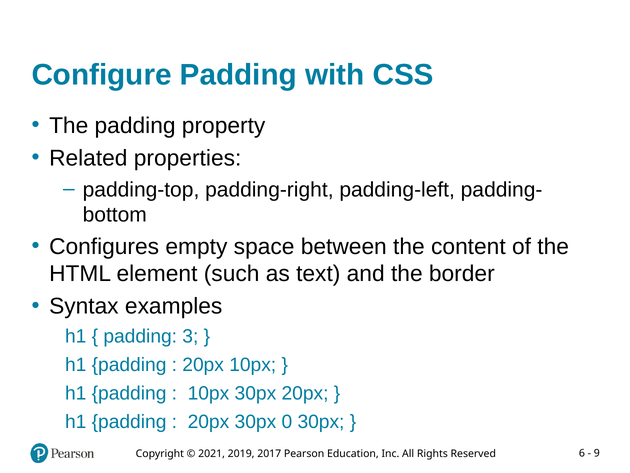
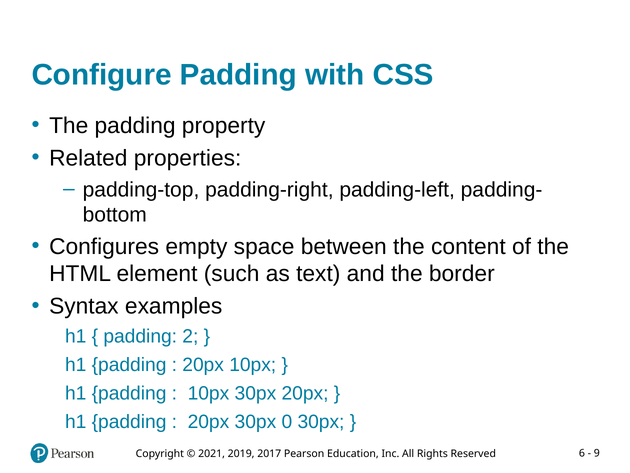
3: 3 -> 2 (190, 336)
